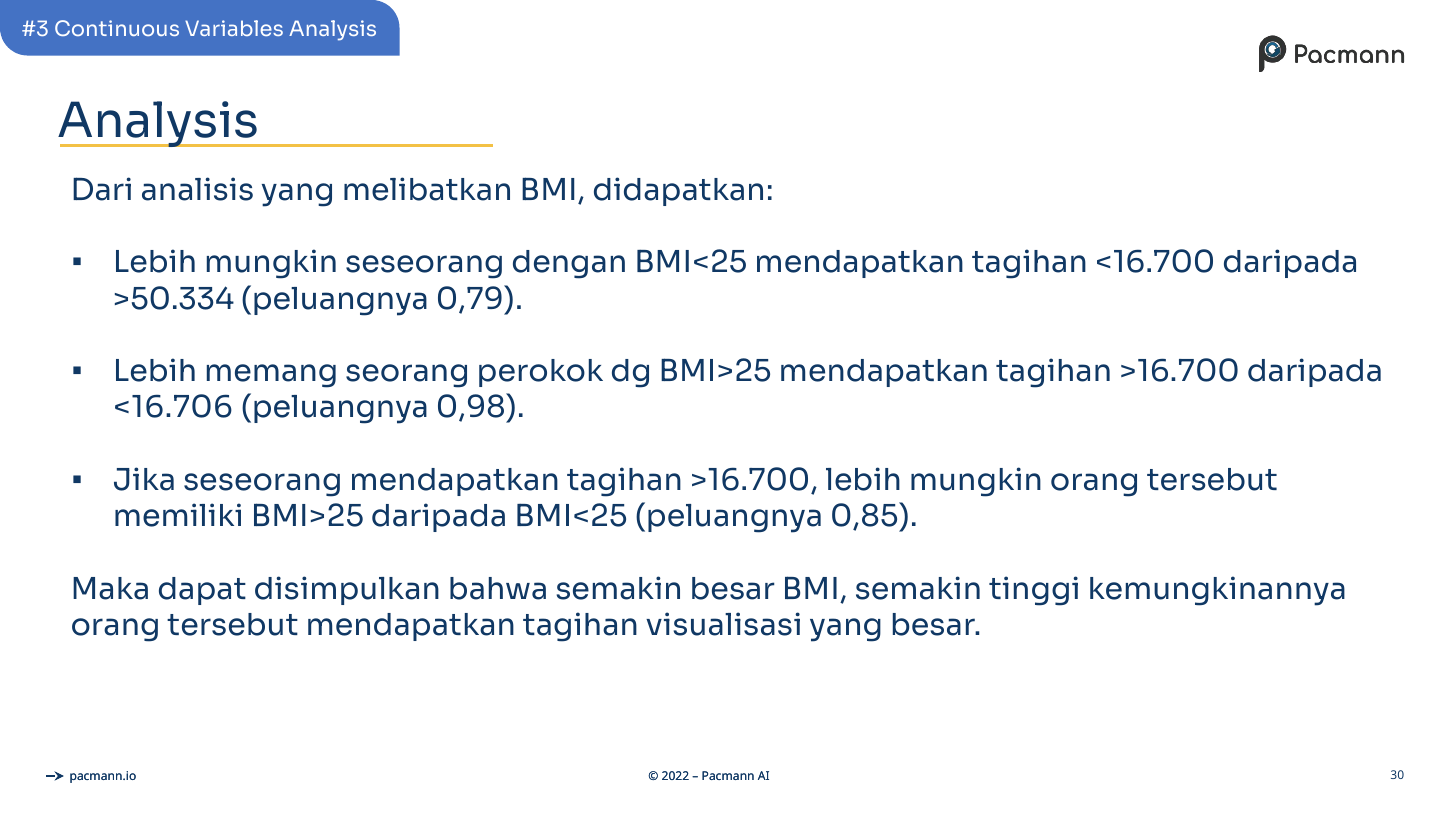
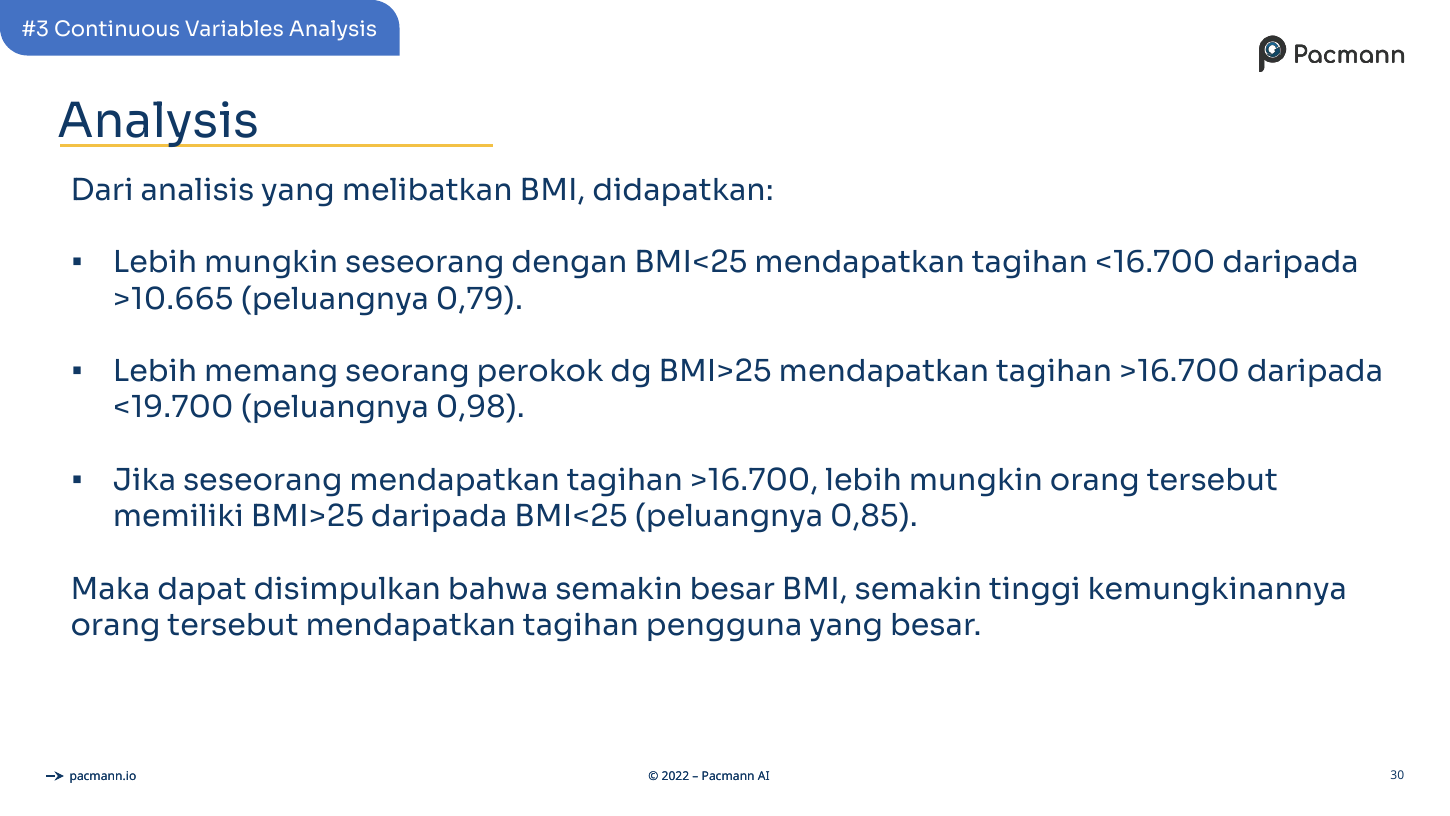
>50.334: >50.334 -> >10.665 (173, 299)
<16.706: <16.706 -> <19.700 (173, 408)
visualisasi: visualisasi -> pengguna (724, 625)
